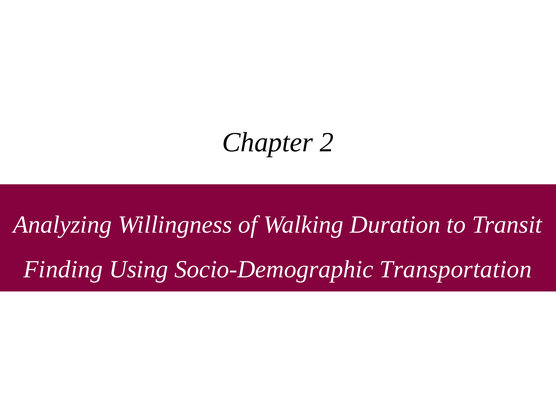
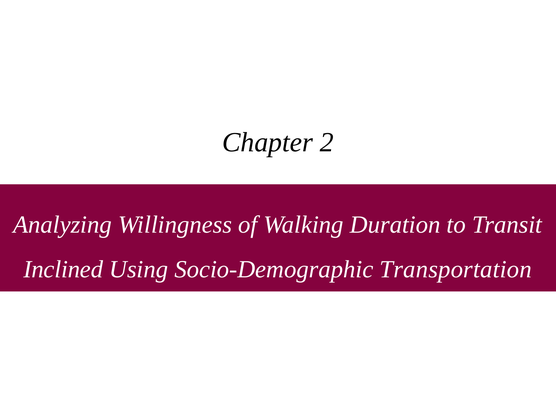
Finding: Finding -> Inclined (63, 269)
